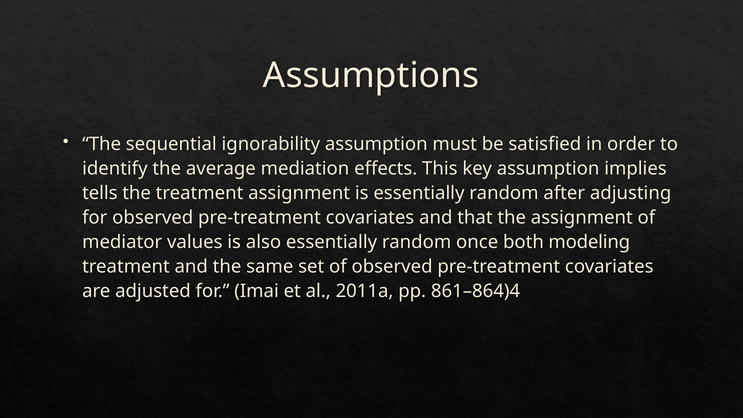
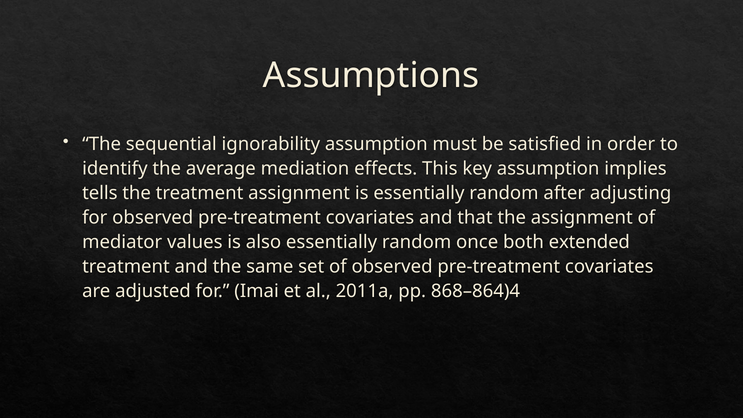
modeling: modeling -> extended (589, 242)
861–864)4: 861–864)4 -> 868–864)4 (476, 291)
